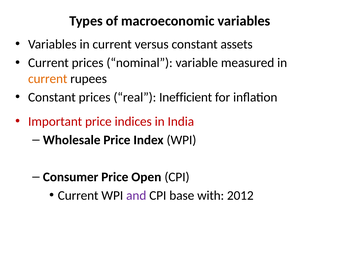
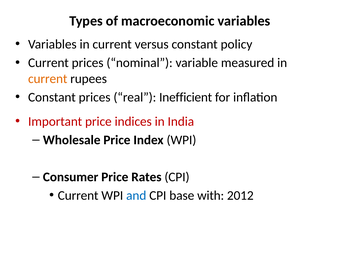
assets: assets -> policy (236, 44)
Open: Open -> Rates (146, 177)
and colour: purple -> blue (136, 195)
